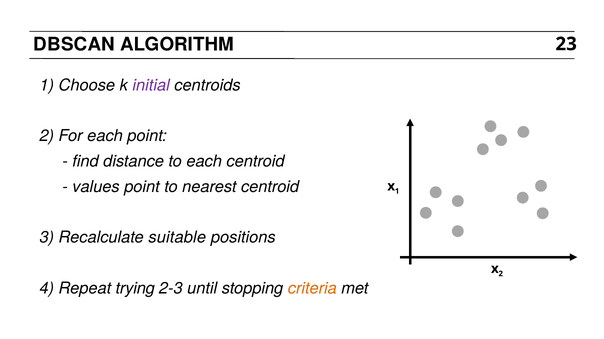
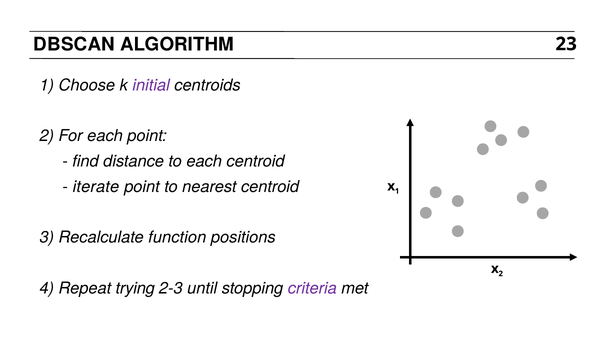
values: values -> iterate (96, 187)
suitable: suitable -> function (177, 238)
criteria colour: orange -> purple (312, 288)
